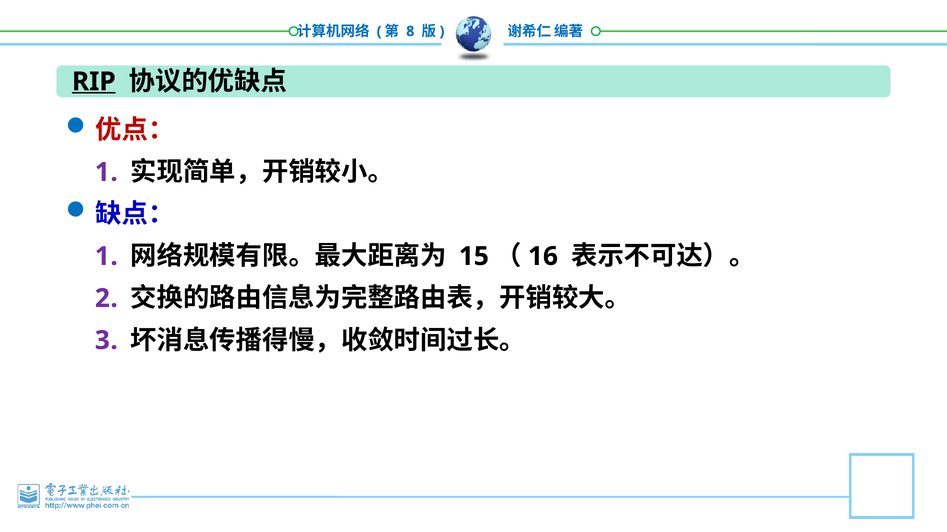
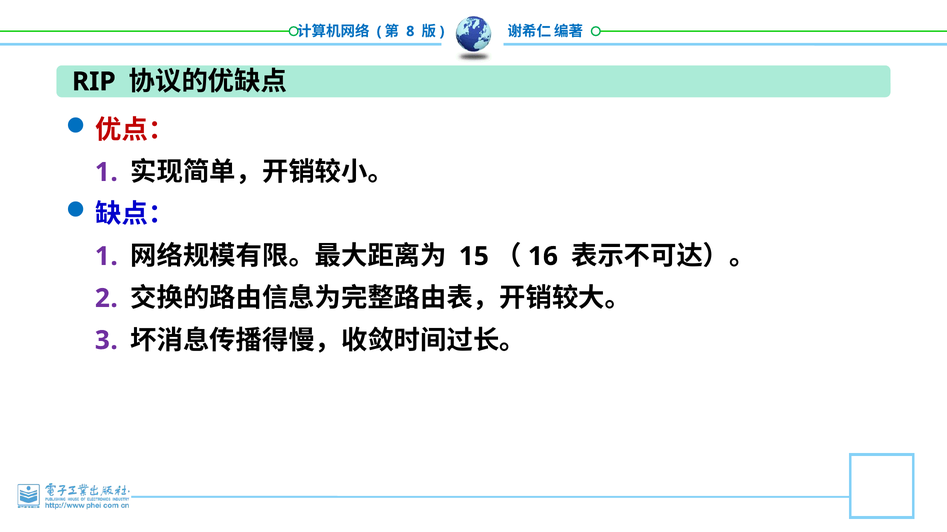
RIP underline: present -> none (94, 82)
